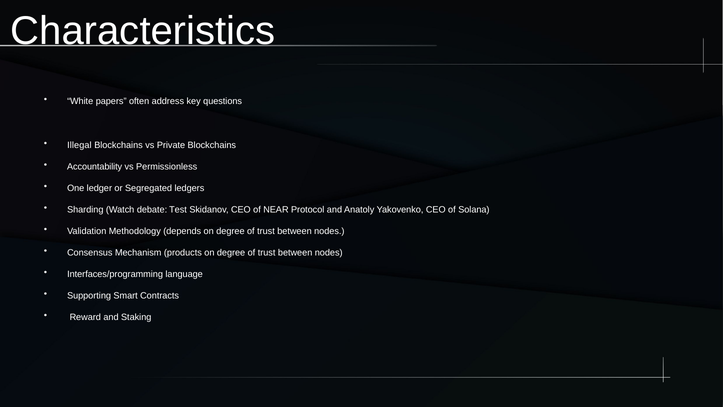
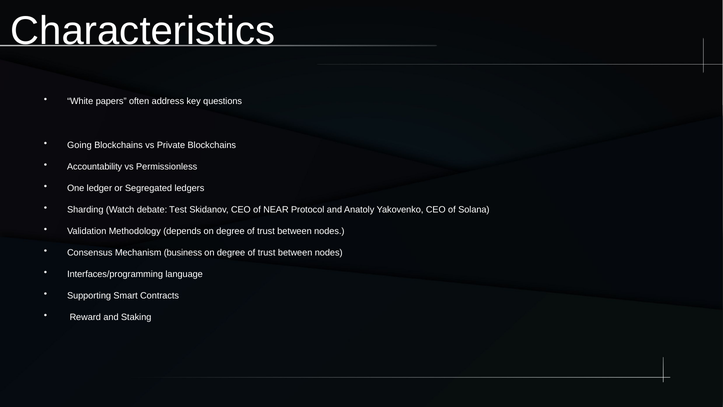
Illegal: Illegal -> Going (79, 145)
products: products -> business (183, 253)
